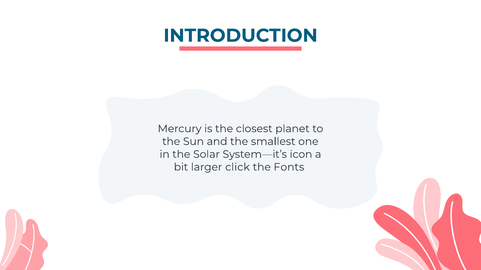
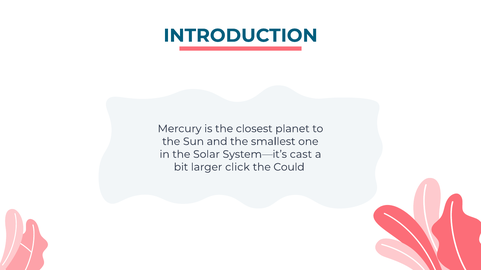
icon: icon -> cast (301, 155)
Fonts: Fonts -> Could (289, 167)
